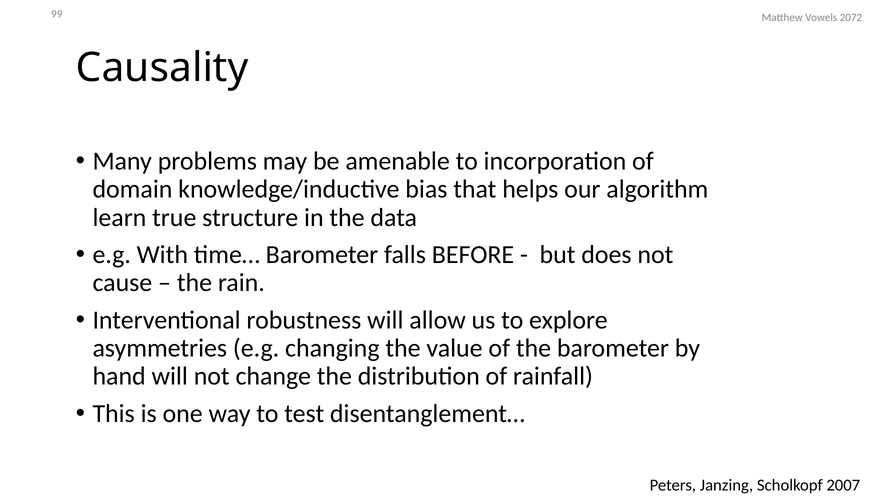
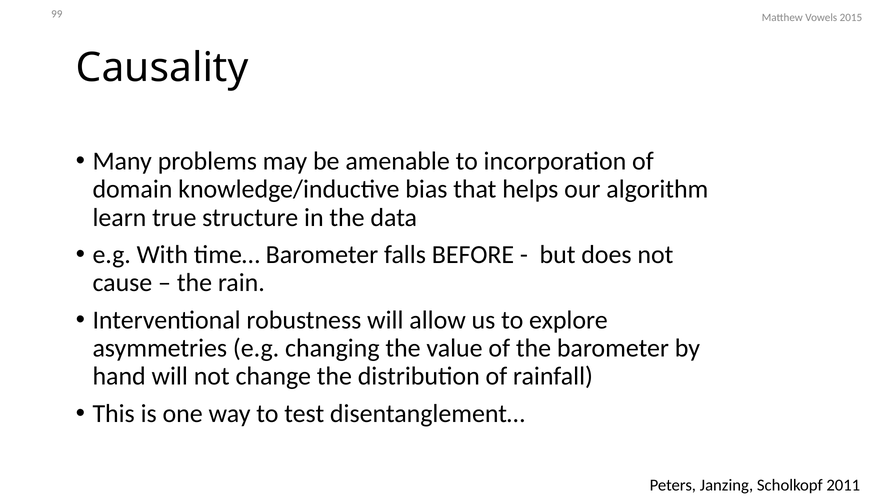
2072: 2072 -> 2015 (851, 18)
2007: 2007 -> 2011 (843, 485)
